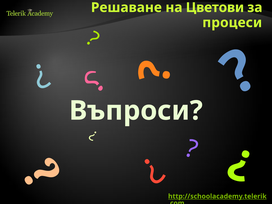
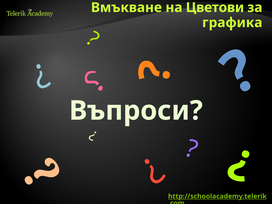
Решаване: Решаване -> Вмъкване (126, 8)
процеси: процеси -> графика (232, 23)
